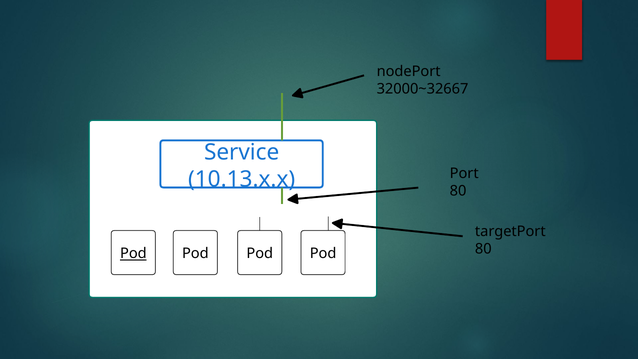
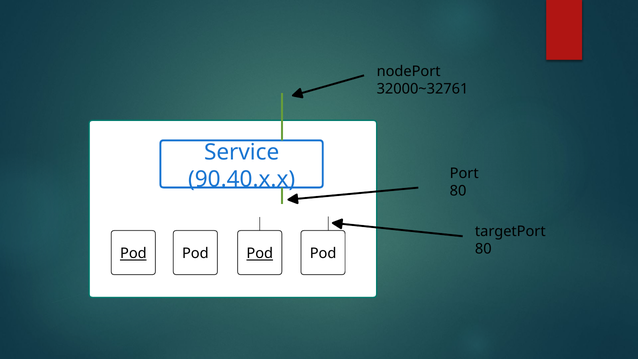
32000~32667: 32000~32667 -> 32000~32761 (423, 89)
10.13.x.x: 10.13.x.x -> 90.40.x.x (242, 179)
Pod underline: none -> present (260, 254)
